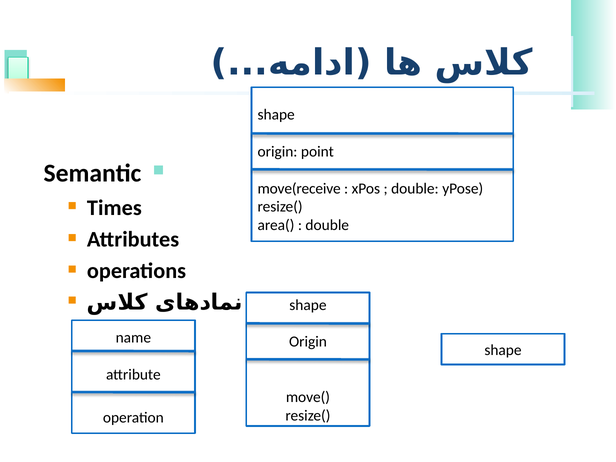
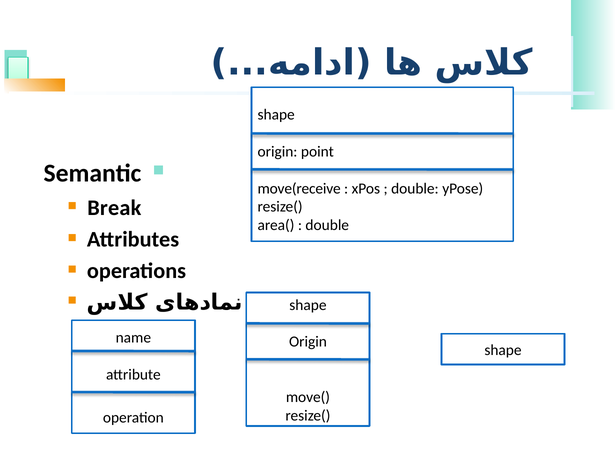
Times: Times -> Break (114, 208)
